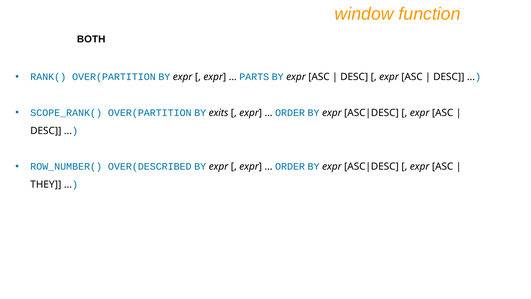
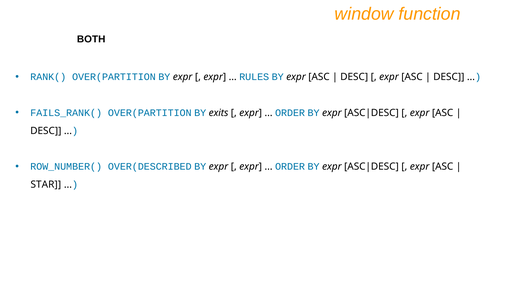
PARTS: PARTS -> RULES (254, 77)
SCOPE_RANK(: SCOPE_RANK( -> FAILS_RANK( (66, 113)
THEY: THEY -> STAR (46, 184)
